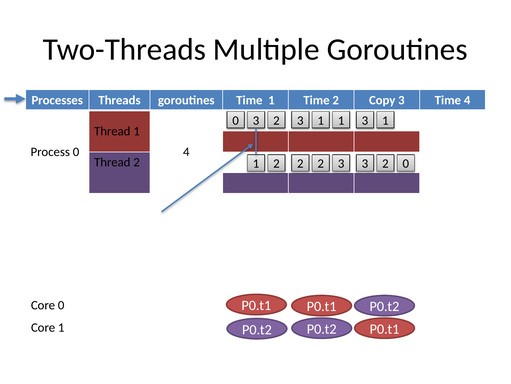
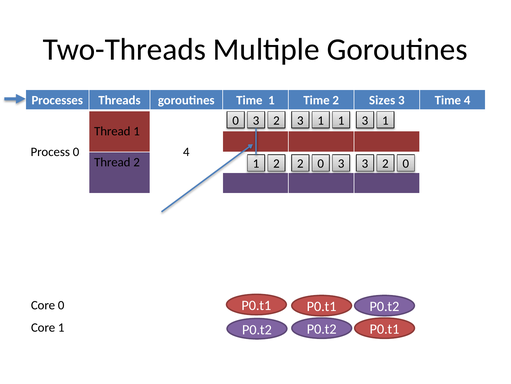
Copy: Copy -> Sizes (382, 100)
2 2 2: 2 -> 0 (321, 163)
